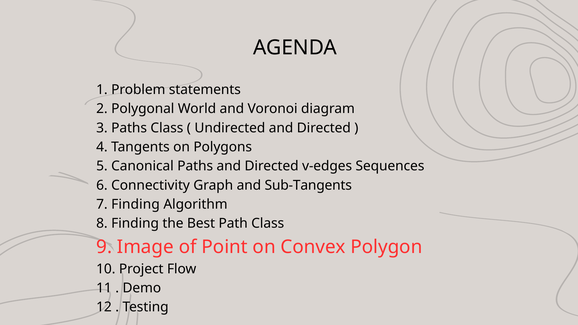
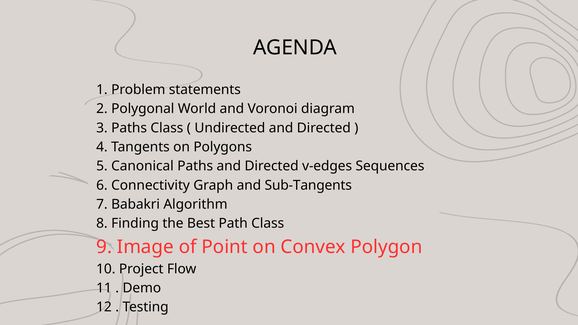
7 Finding: Finding -> Babakri (136, 204)
